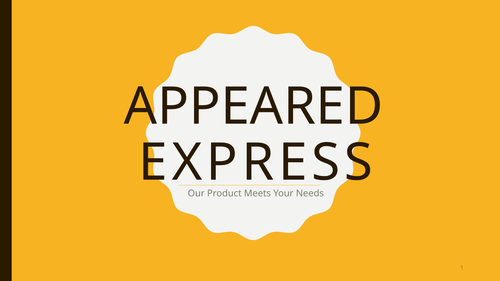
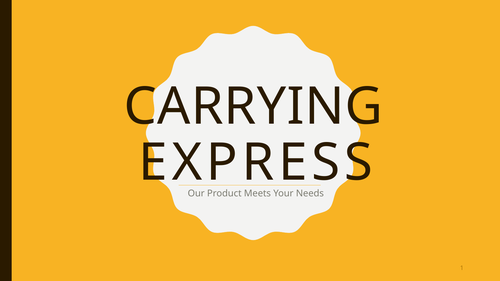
APPEARED: APPEARED -> CARRYING (253, 107)
